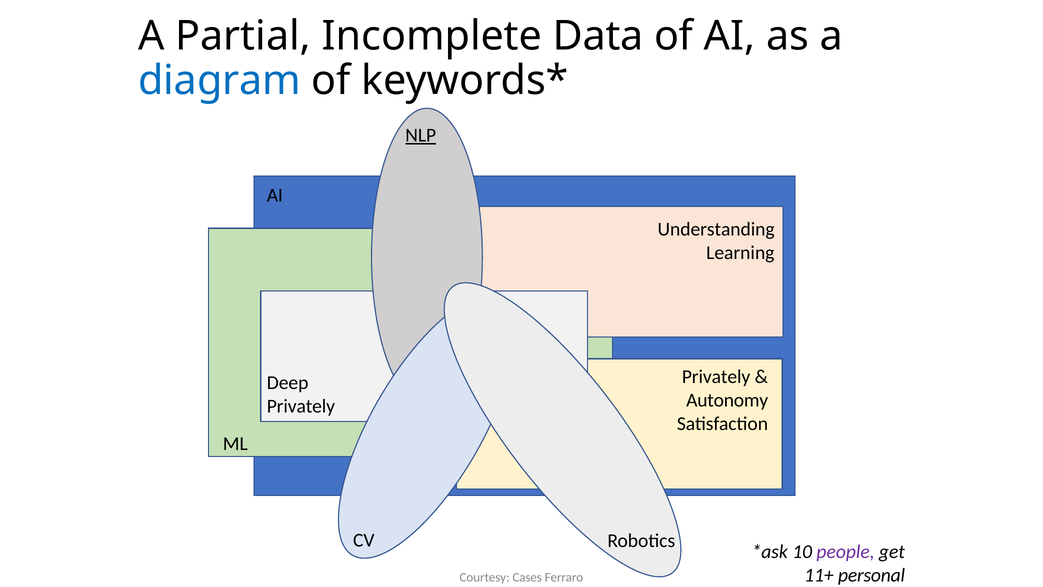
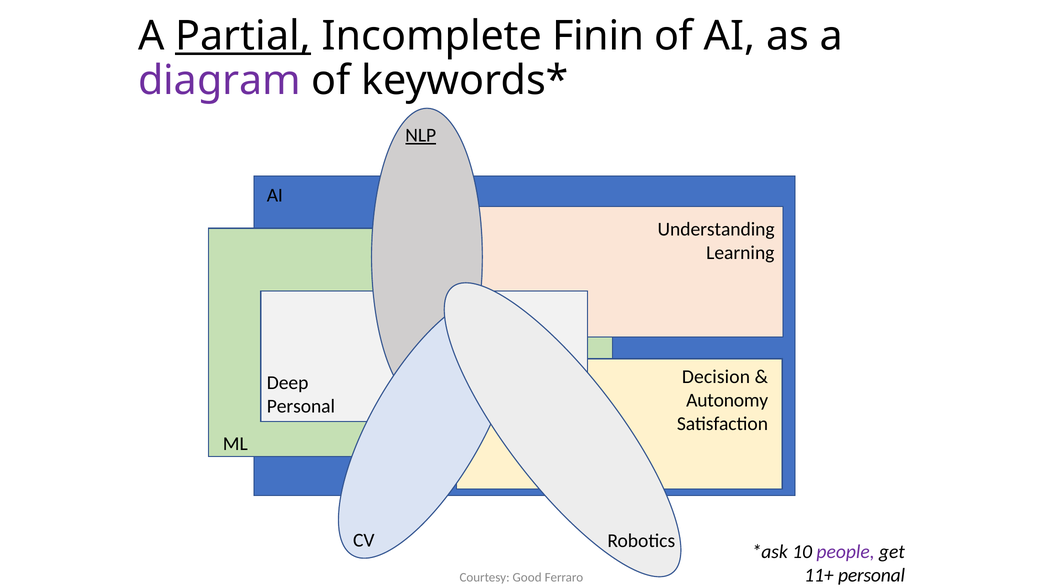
Partial underline: none -> present (243, 36)
Data: Data -> Finin (598, 36)
diagram colour: blue -> purple (220, 81)
Privately: Privately -> Decision (716, 376)
Privately: Privately -> Personal (301, 406)
Cases: Cases -> Good (527, 577)
